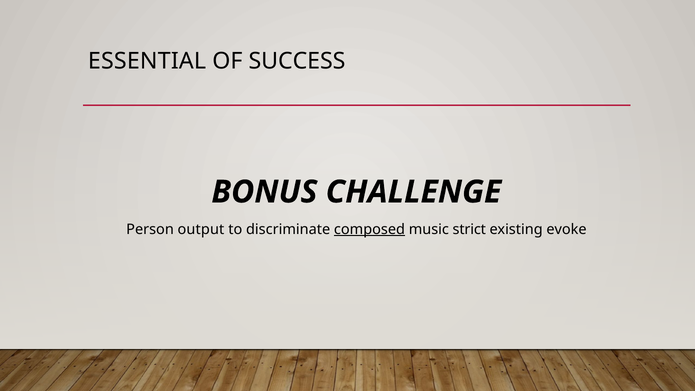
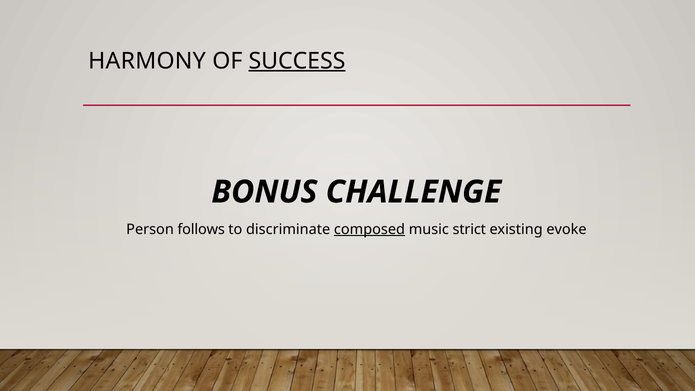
ESSENTIAL: ESSENTIAL -> HARMONY (147, 61)
SUCCESS underline: none -> present (297, 61)
output: output -> follows (201, 229)
